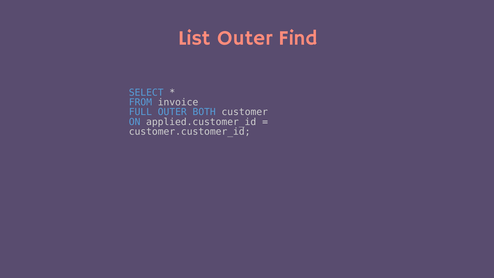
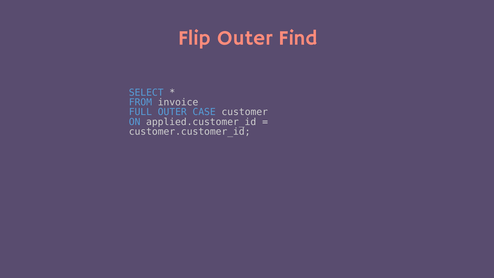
List: List -> Flip (194, 38)
BOTH: BOTH -> CASE (204, 112)
